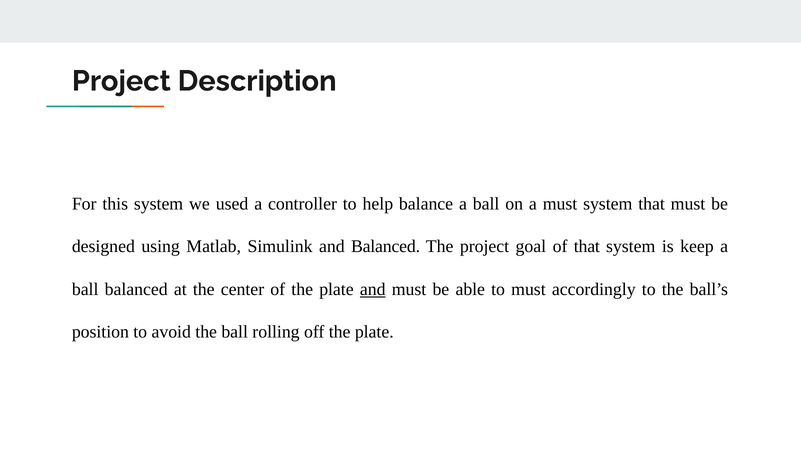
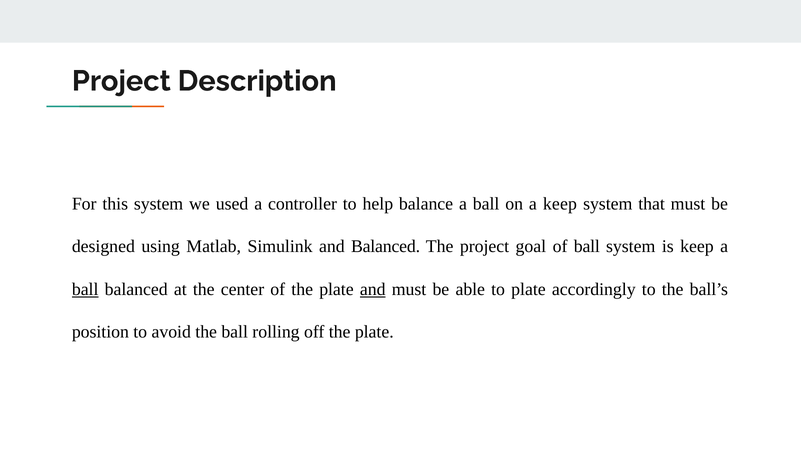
a must: must -> keep (560, 203)
of that: that -> ball (587, 246)
ball underline: none -> present (85, 289)
to must: must -> plate (528, 289)
